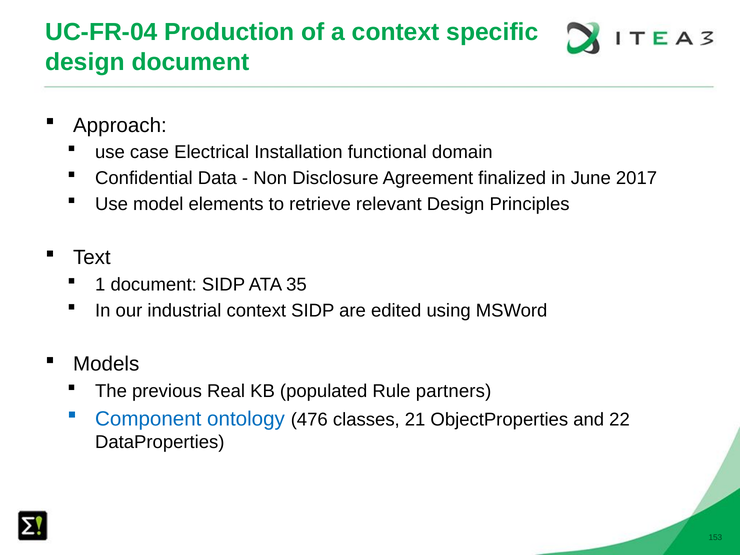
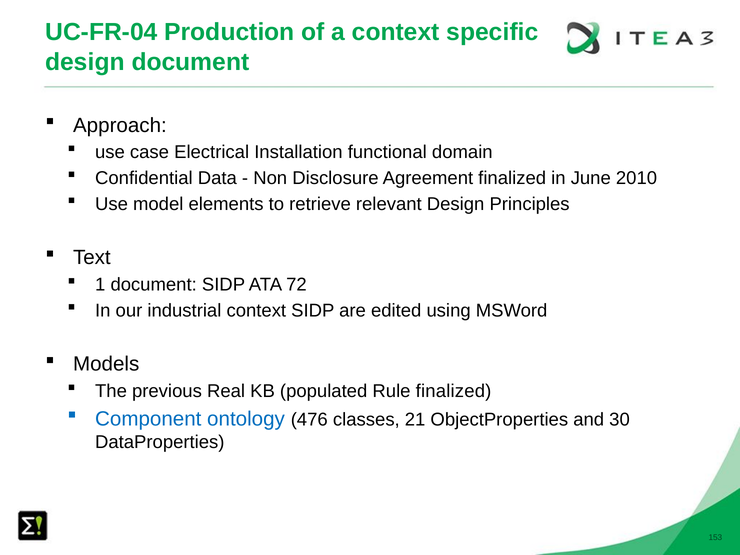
2017: 2017 -> 2010 (637, 178)
35: 35 -> 72 (296, 285)
Rule partners: partners -> finalized (454, 391)
22: 22 -> 30 (620, 420)
